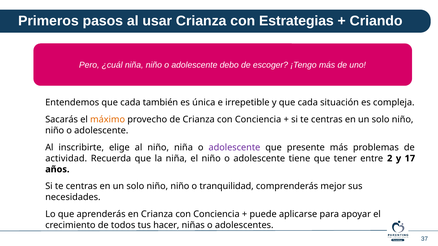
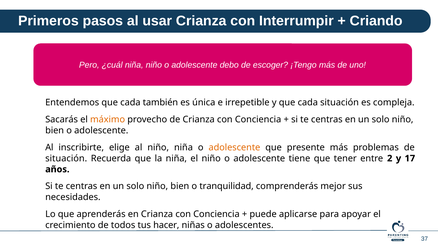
Estrategias: Estrategias -> Interrumpir (296, 21)
niño: niño -> bien (55, 131)
adolescente colour: purple -> orange (234, 148)
actividad: actividad -> situación (66, 159)
niño: niño -> bien (180, 187)
